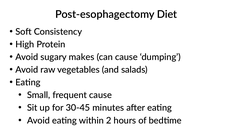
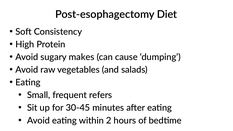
frequent cause: cause -> refers (101, 95)
